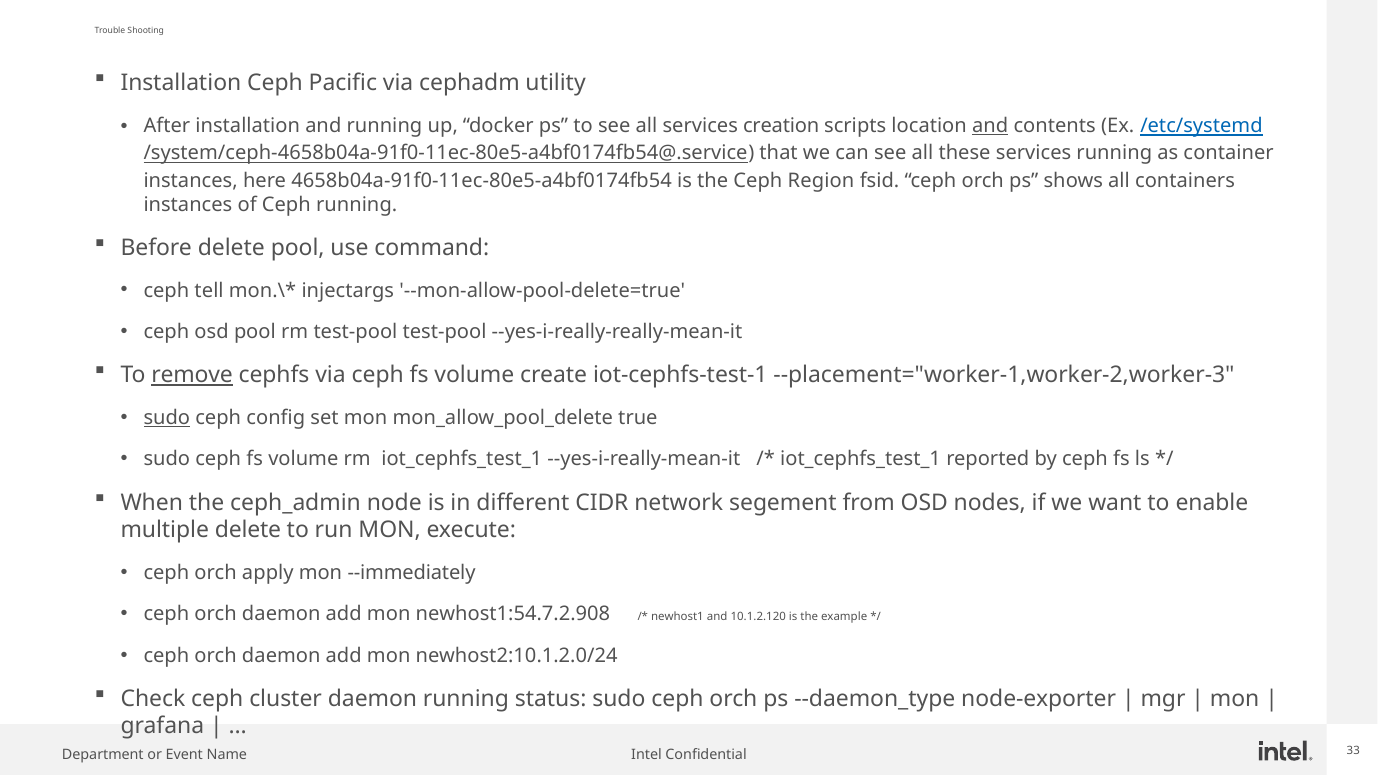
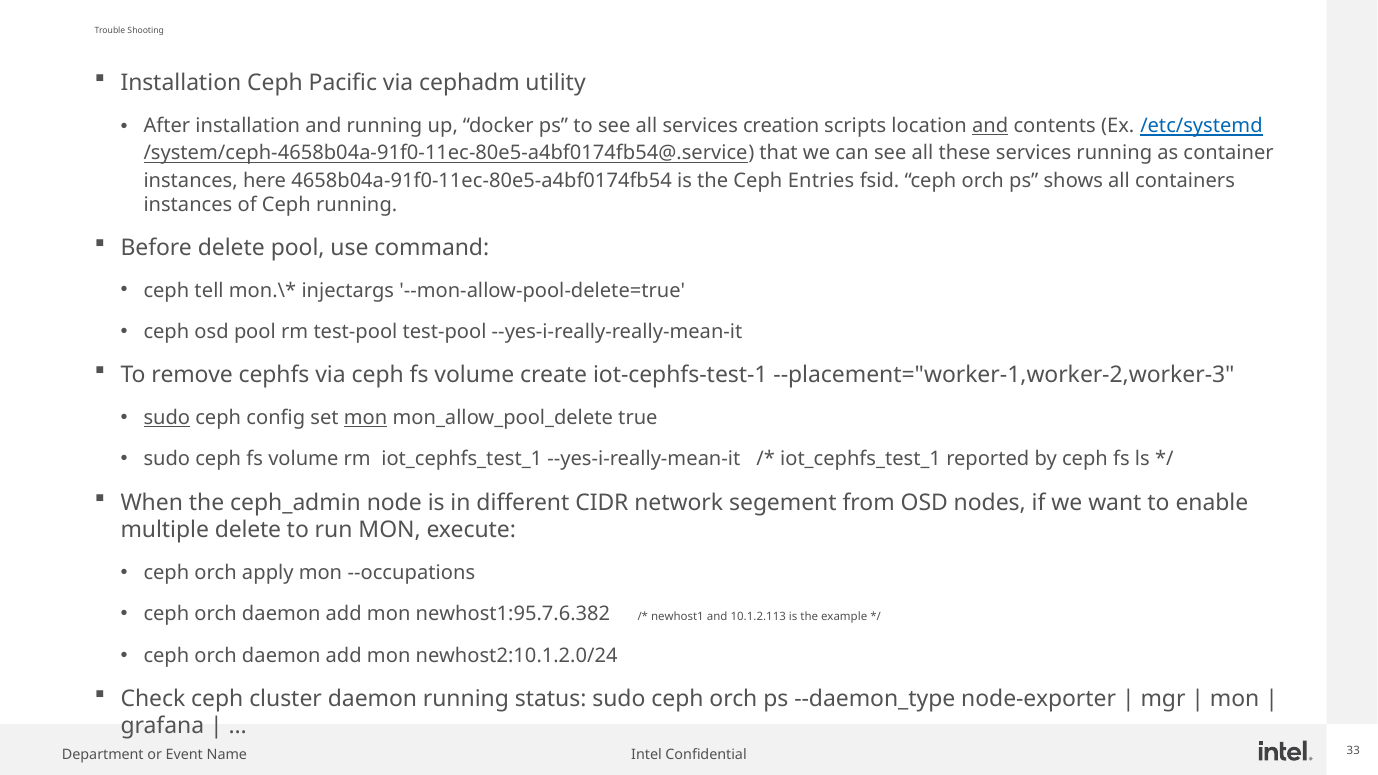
Region: Region -> Entries (821, 180)
remove underline: present -> none (192, 375)
mon underline: none -> present (366, 418)
--immediately: --immediately -> --occupations (411, 573)
newhost1:54.7.2.908: newhost1:54.7.2.908 -> newhost1:95.7.6.382 (513, 614)
10.1.2.120: 10.1.2.120 -> 10.1.2.113 (758, 617)
